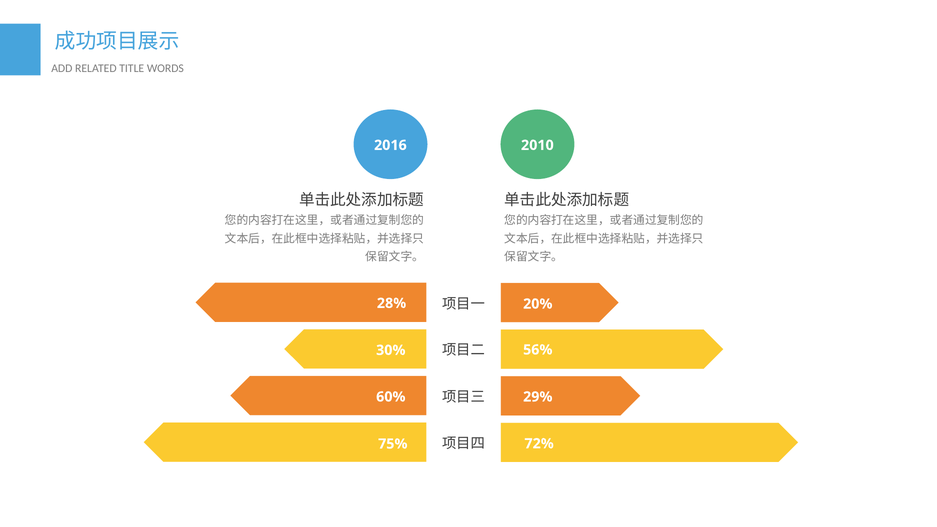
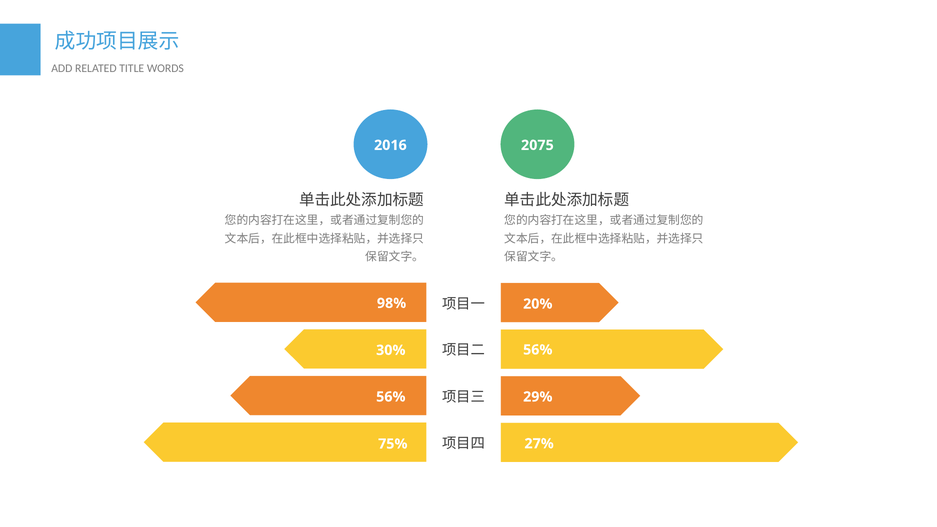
2010: 2010 -> 2075 (537, 145)
28%: 28% -> 98% (392, 303)
60%: 60% -> 56% (391, 397)
72%: 72% -> 27% (539, 444)
